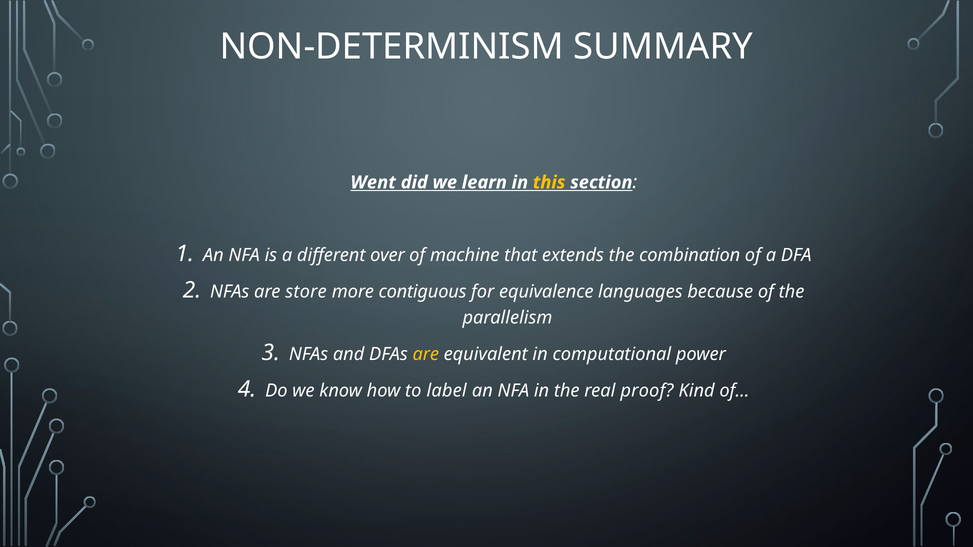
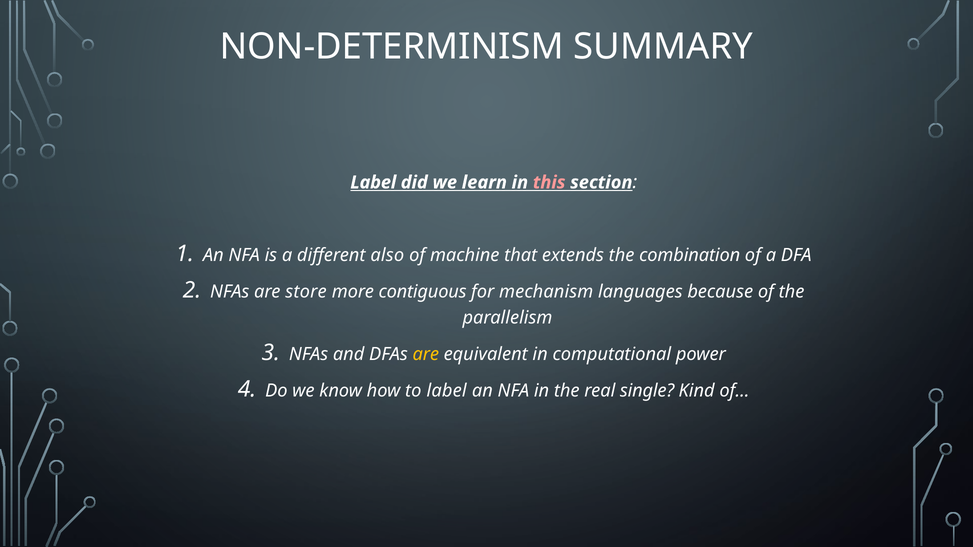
Went: Went -> Label (373, 183)
this colour: yellow -> pink (549, 183)
over: over -> also (387, 255)
equivalence: equivalence -> mechanism (546, 292)
proof: proof -> single (647, 391)
